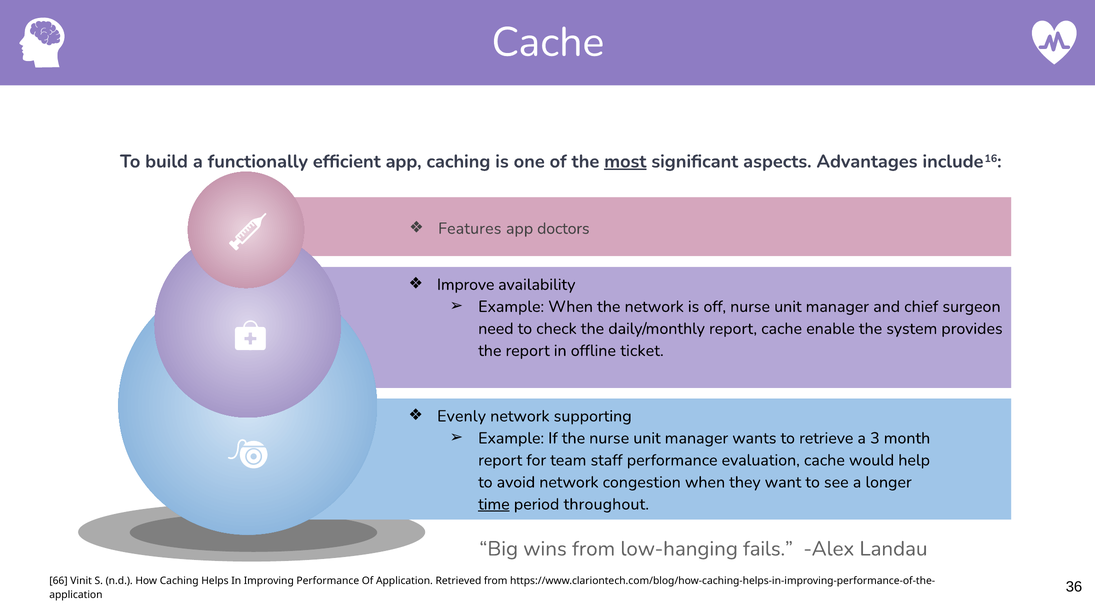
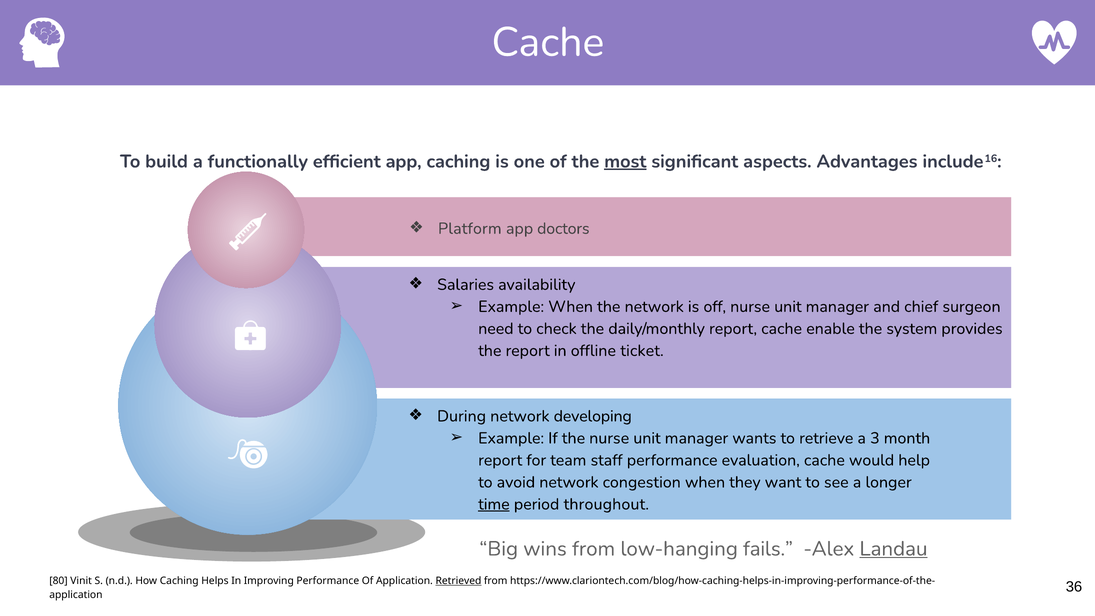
Features: Features -> Platform (470, 228)
Improve: Improve -> Salaries (466, 285)
Evenly: Evenly -> During (462, 416)
supporting: supporting -> developing (593, 416)
Landau underline: none -> present (893, 549)
66: 66 -> 80 (59, 581)
Retrieved underline: none -> present (458, 581)
